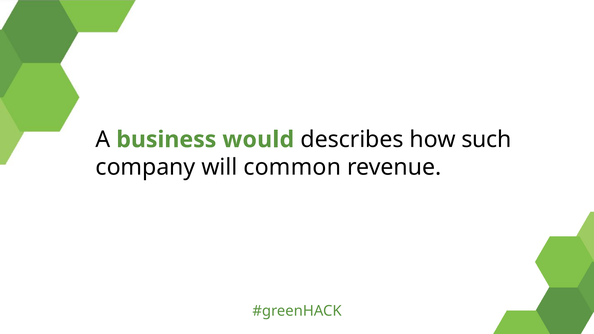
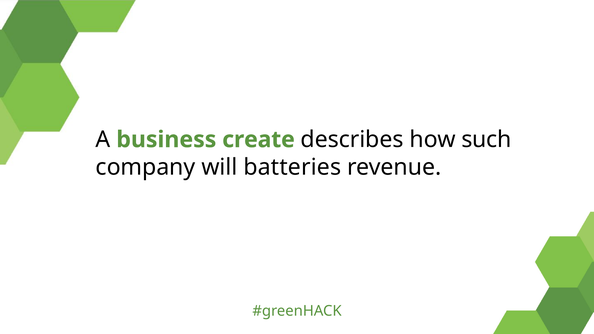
would: would -> create (259, 140)
common: common -> batteries (292, 167)
